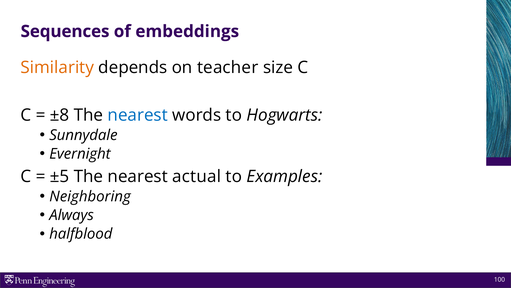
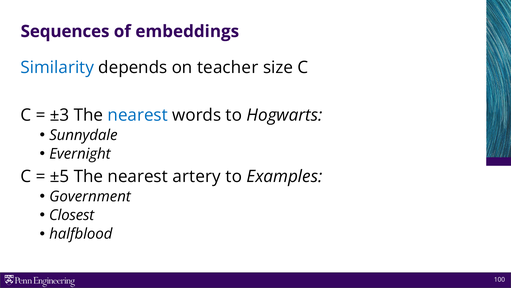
Similarity colour: orange -> blue (57, 68)
±8: ±8 -> ±3 (60, 115)
actual: actual -> artery (197, 176)
Neighboring: Neighboring -> Government (90, 196)
Always: Always -> Closest (72, 215)
